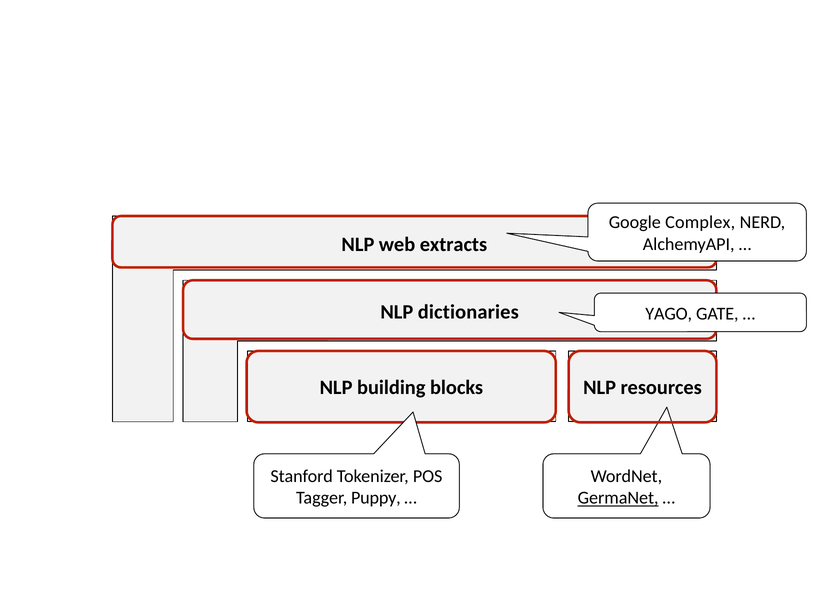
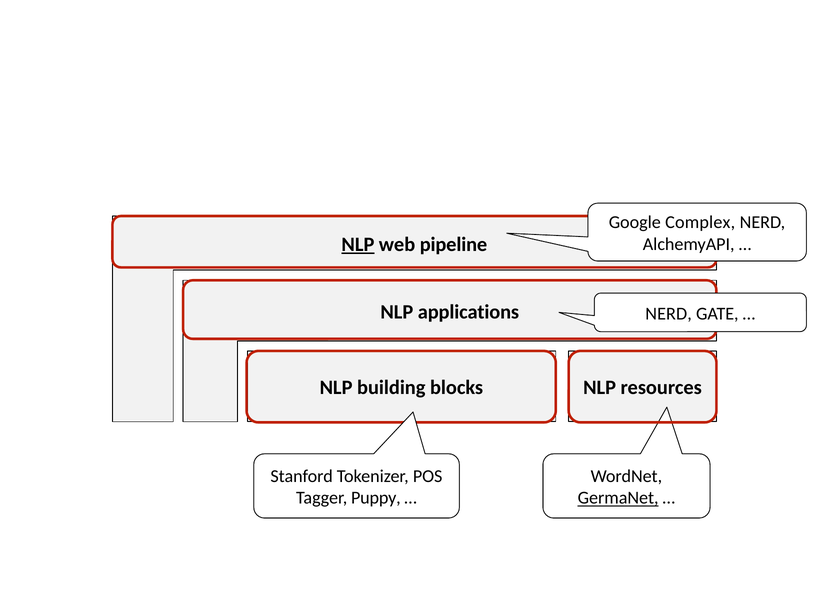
NLP underline: none -> present (358, 244)
extracts: extracts -> pipeline (453, 244)
dictionaries: dictionaries -> applications (468, 312)
YAGO: YAGO -> NERD (669, 314)
